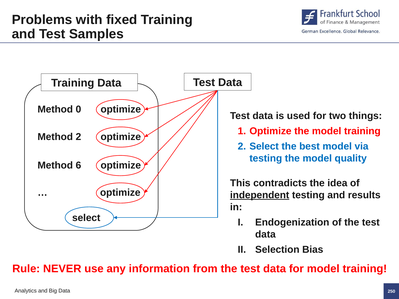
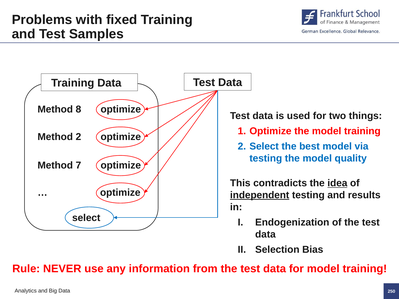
0: 0 -> 8 (78, 109)
6: 6 -> 7 (78, 165)
idea underline: none -> present (337, 183)
